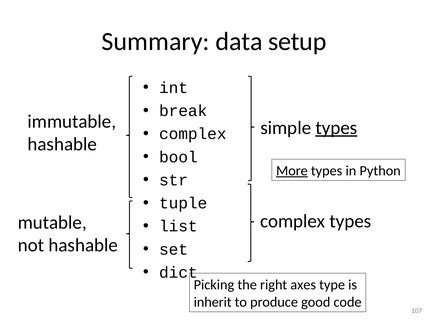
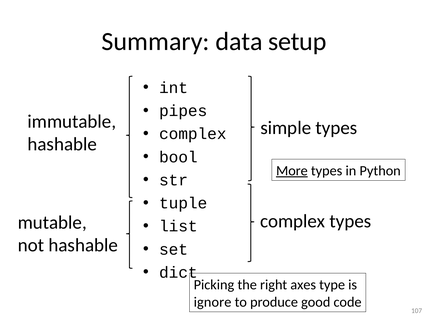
break: break -> pipes (183, 111)
types underline: present -> none (336, 128)
inherit: inherit -> ignore (213, 302)
